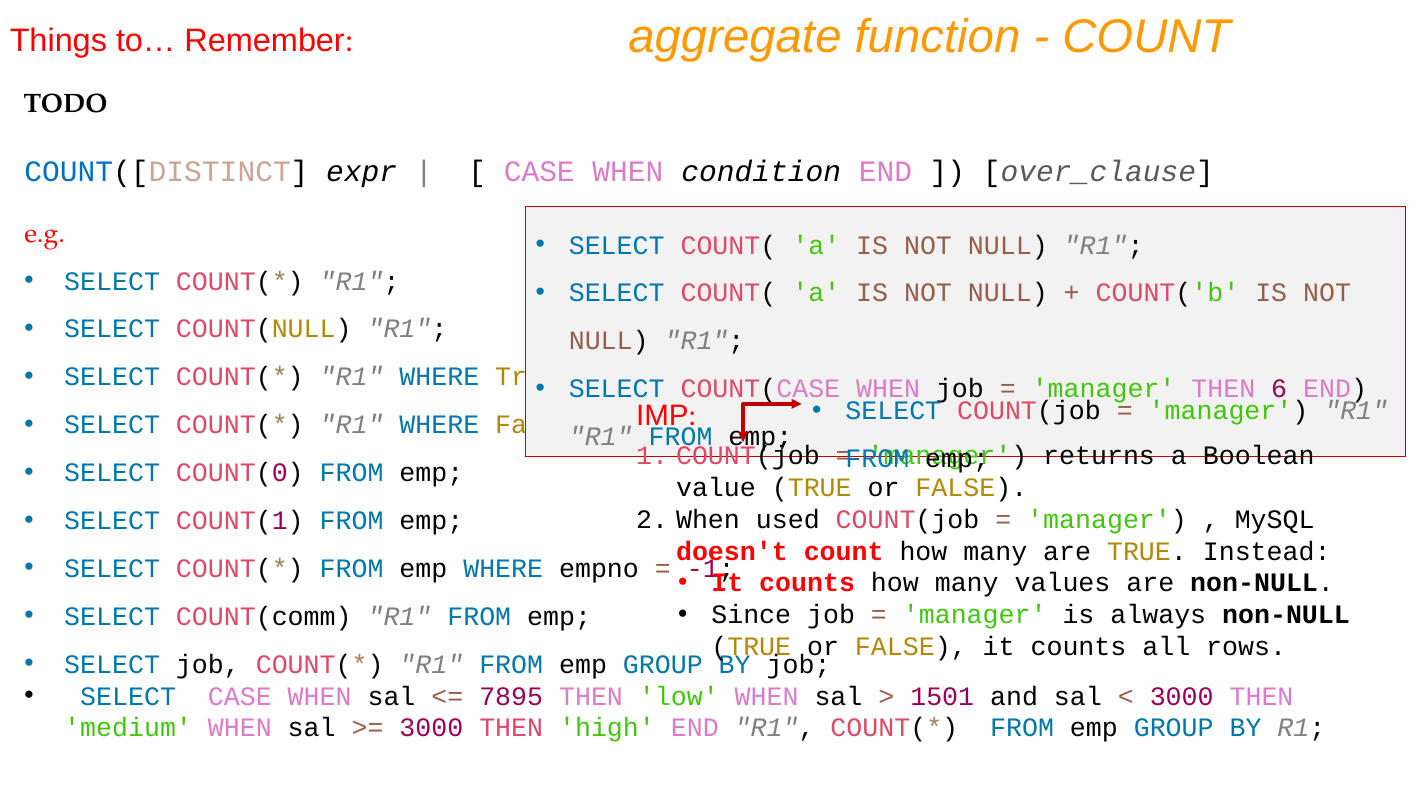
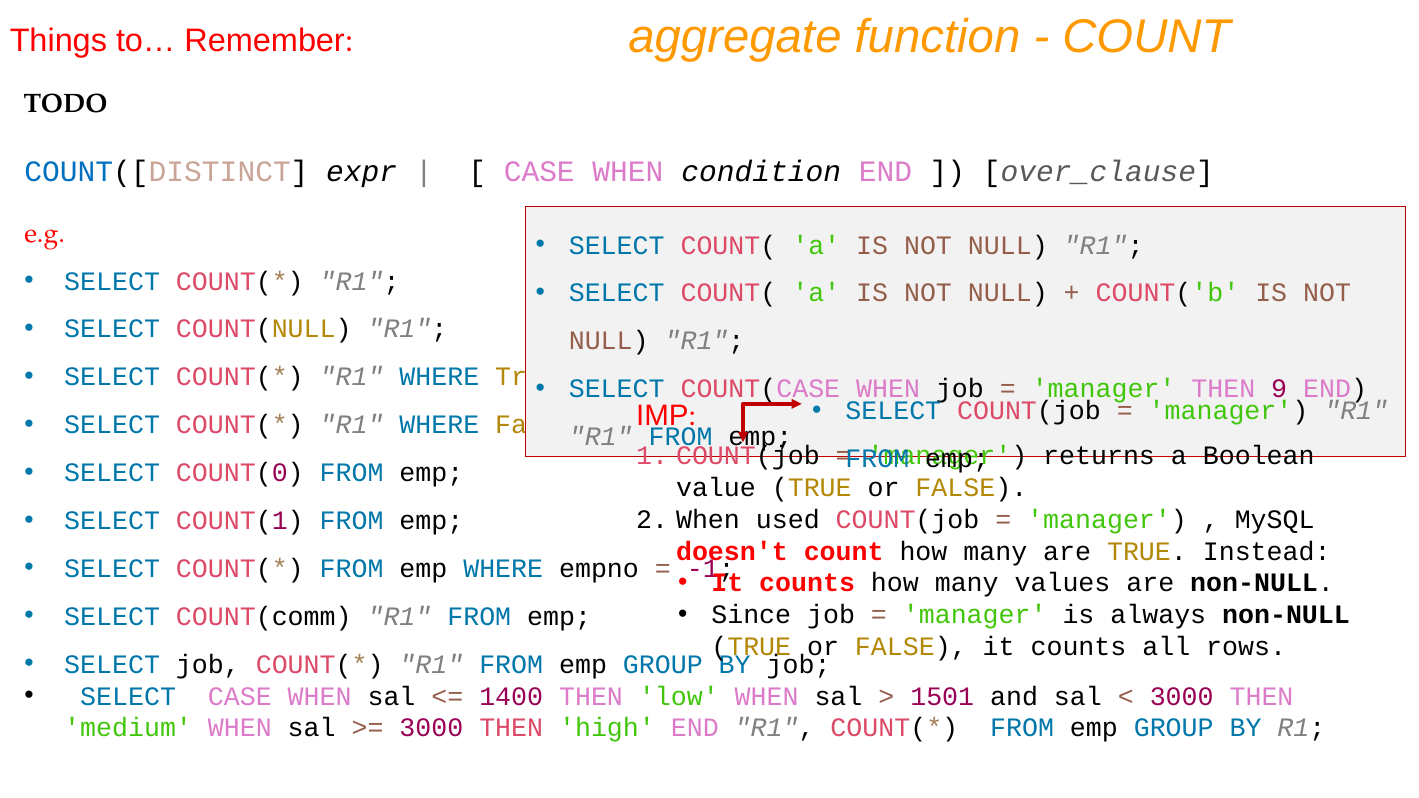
6: 6 -> 9 (1279, 389)
7895: 7895 -> 1400 (511, 696)
